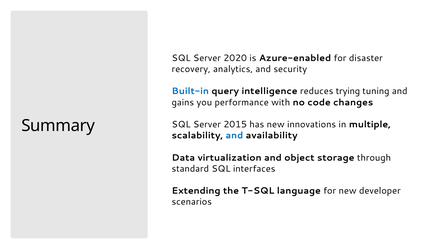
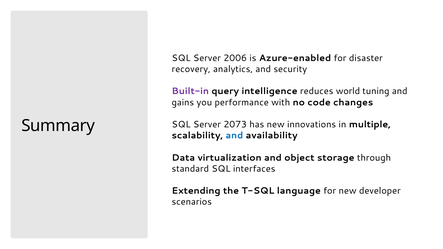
2020: 2020 -> 2006 (235, 58)
Built-in colour: blue -> purple (190, 91)
trying: trying -> world (348, 91)
2015: 2015 -> 2073 (235, 125)
